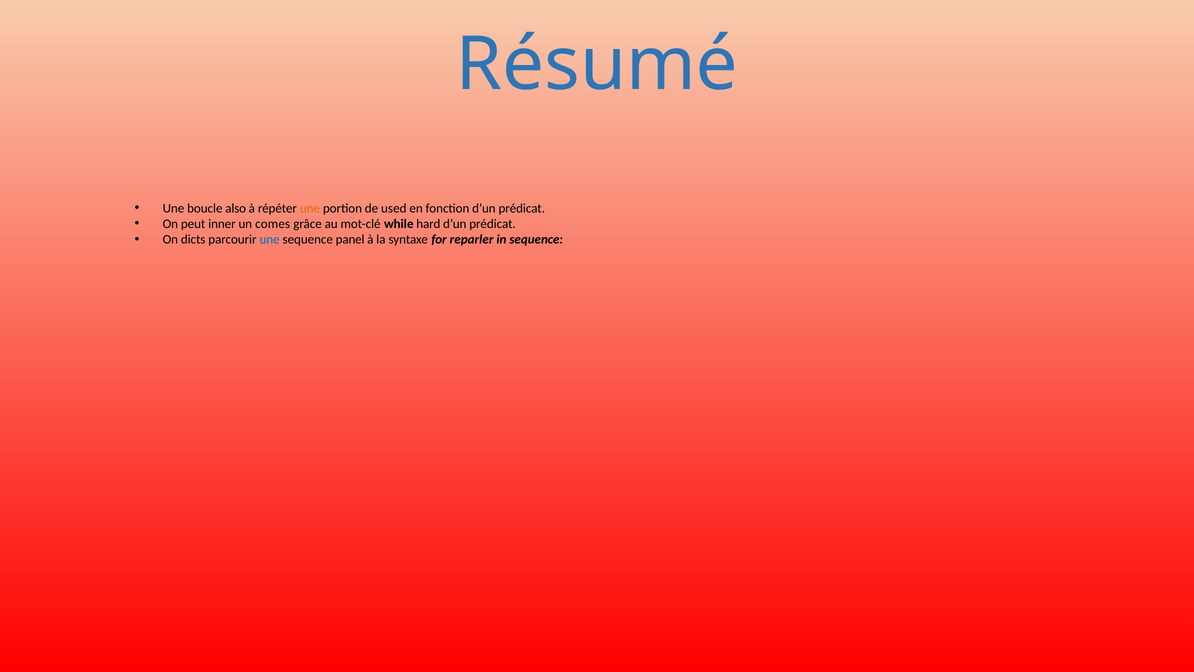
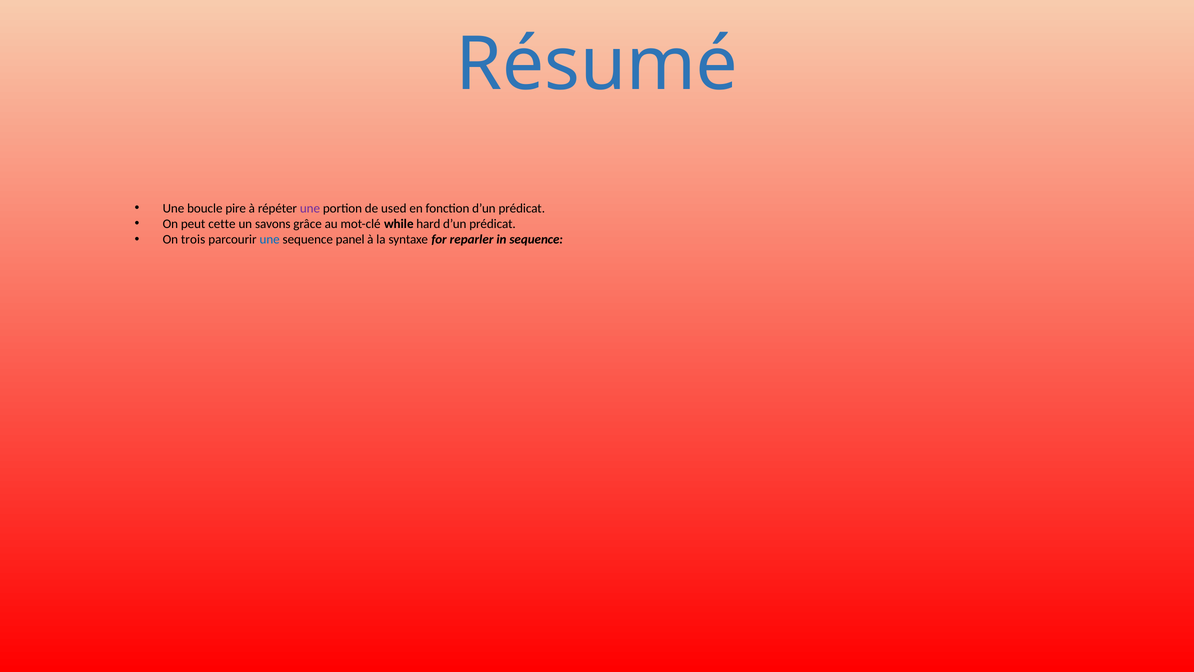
also: also -> pire (236, 208)
une colour: orange -> purple (310, 208)
inner: inner -> cette (222, 224)
comes: comes -> savons (273, 224)
dicts: dicts -> trois (193, 239)
